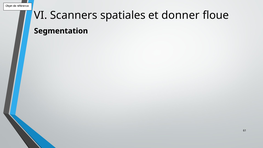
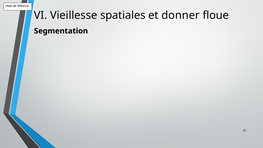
Scanners: Scanners -> Vieillesse (74, 15)
